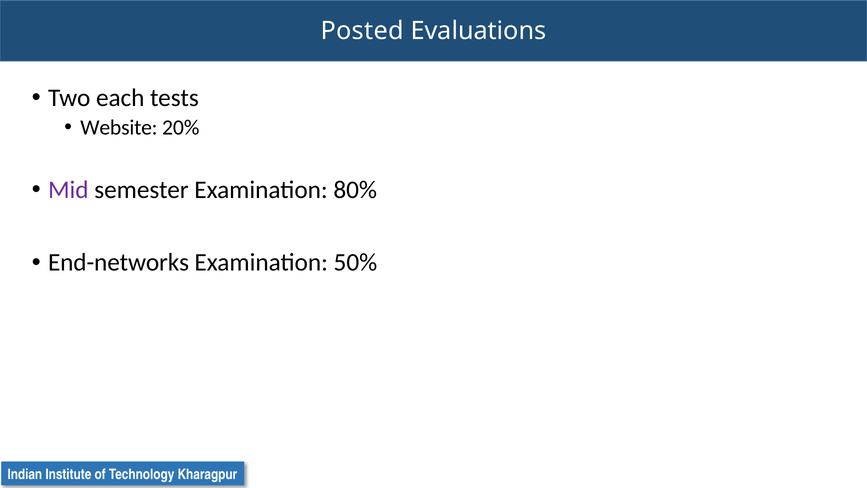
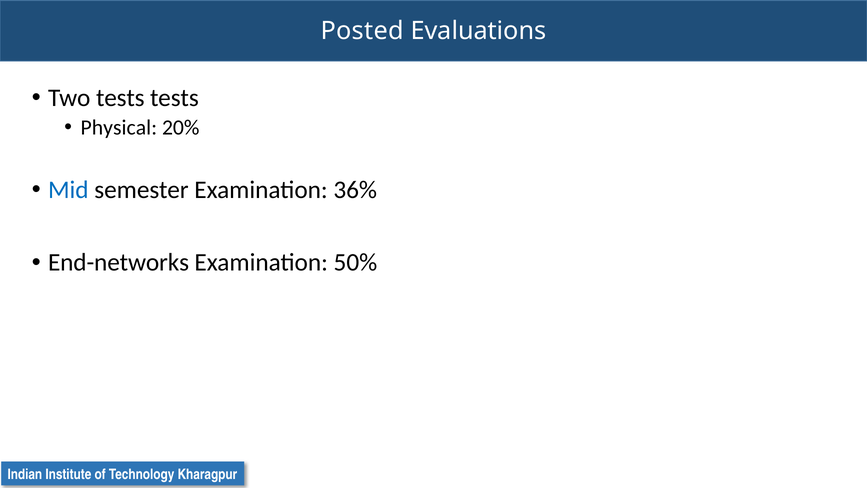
Two each: each -> tests (120, 98)
Website: Website -> Physical (119, 128)
Mid colour: purple -> blue (68, 190)
80%: 80% -> 36% (355, 190)
